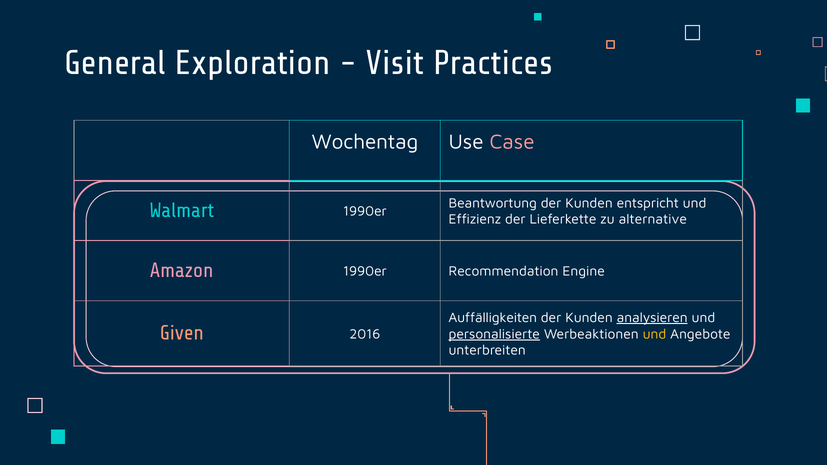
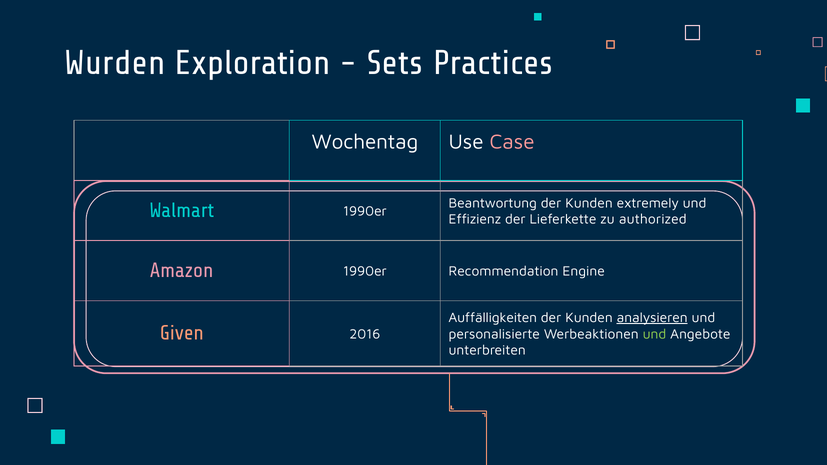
General: General -> Wurden (115, 63)
Visit: Visit -> Sets (395, 63)
entspricht: entspricht -> extremely (648, 203)
alternative: alternative -> authorized (653, 219)
personalisierte underline: present -> none (494, 334)
und colour: yellow -> light green (654, 334)
